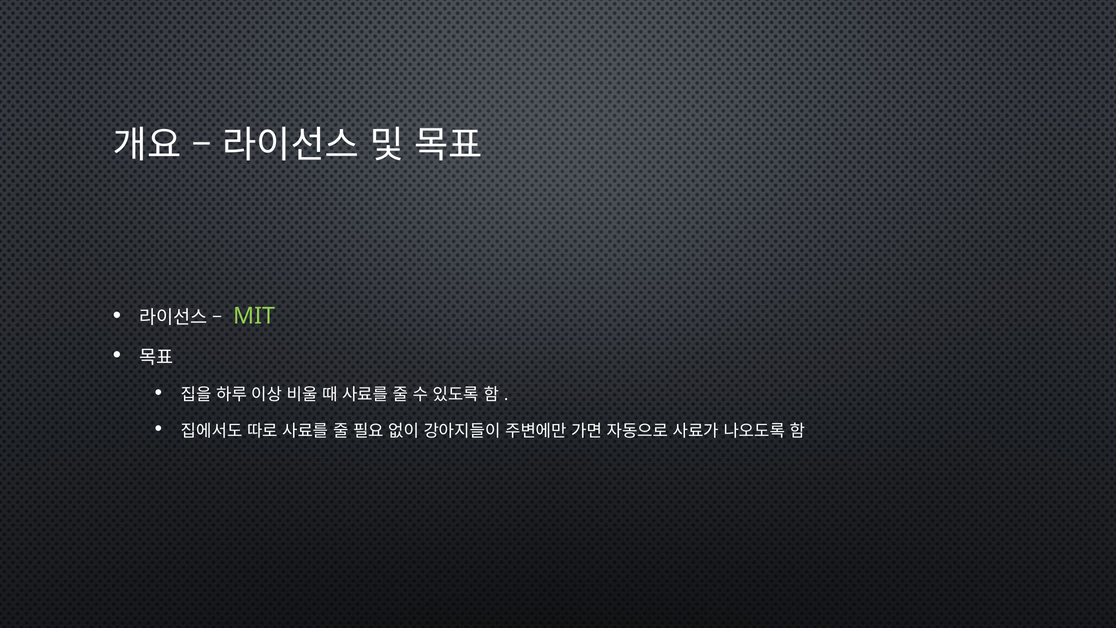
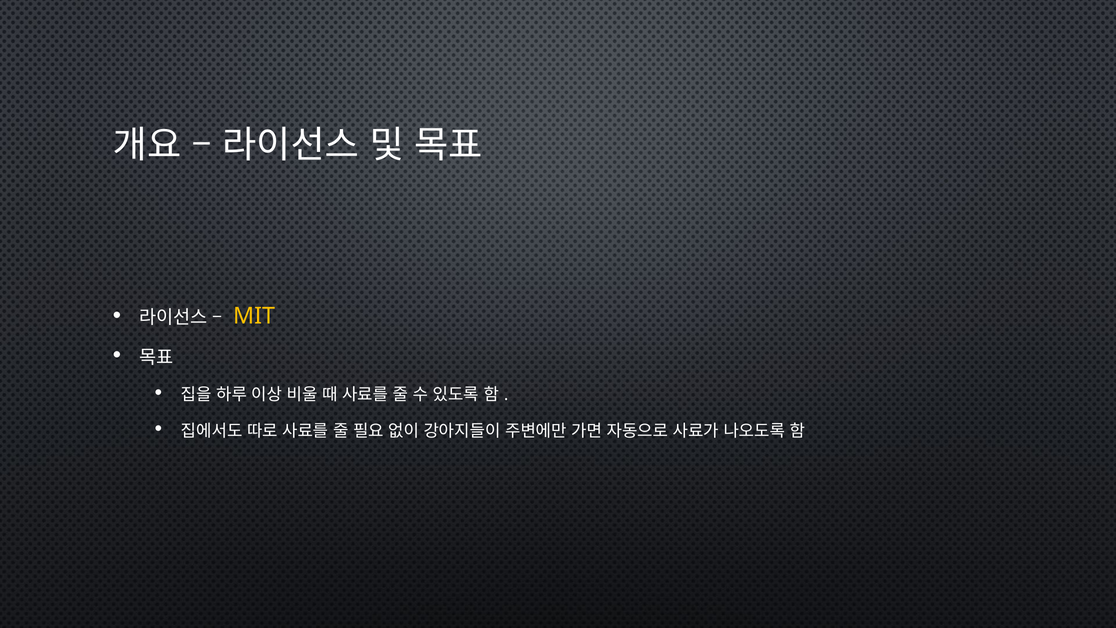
MIT colour: light green -> yellow (254, 316)
